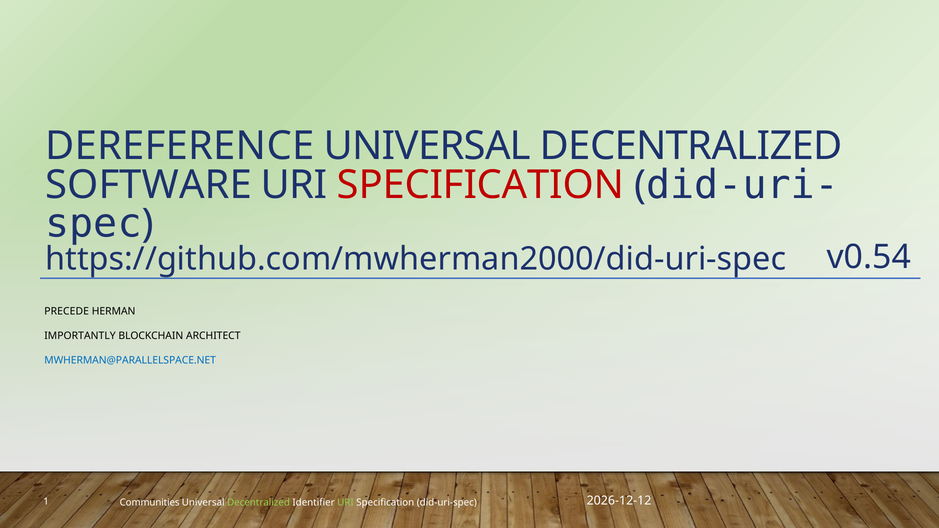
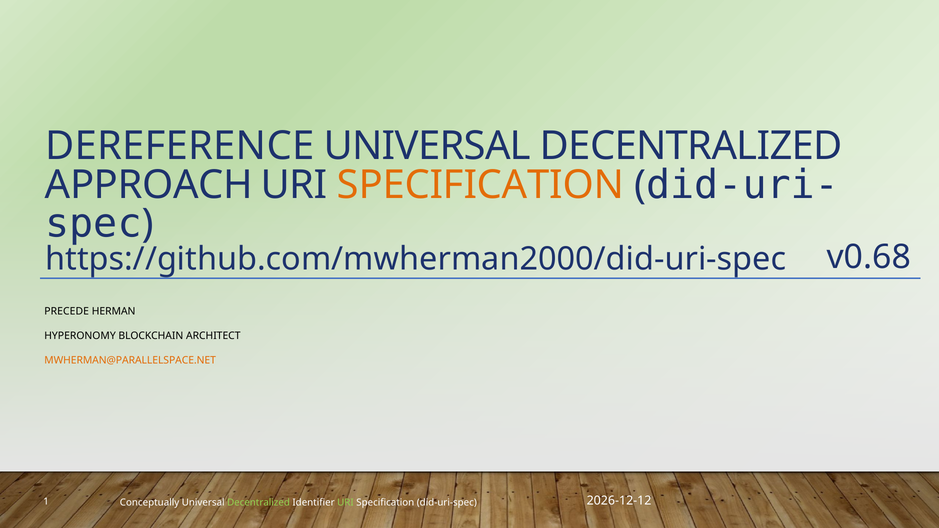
SOFTWARE: SOFTWARE -> APPROACH (149, 185)
SPECIFICATION colour: red -> orange (480, 185)
v0.54: v0.54 -> v0.68 (869, 257)
IMPORTANTLY: IMPORTANTLY -> HYPERONOMY (80, 336)
MWHERMAN@PARALLELSPACE.NET colour: blue -> orange (130, 361)
Communities: Communities -> Conceptually (150, 503)
